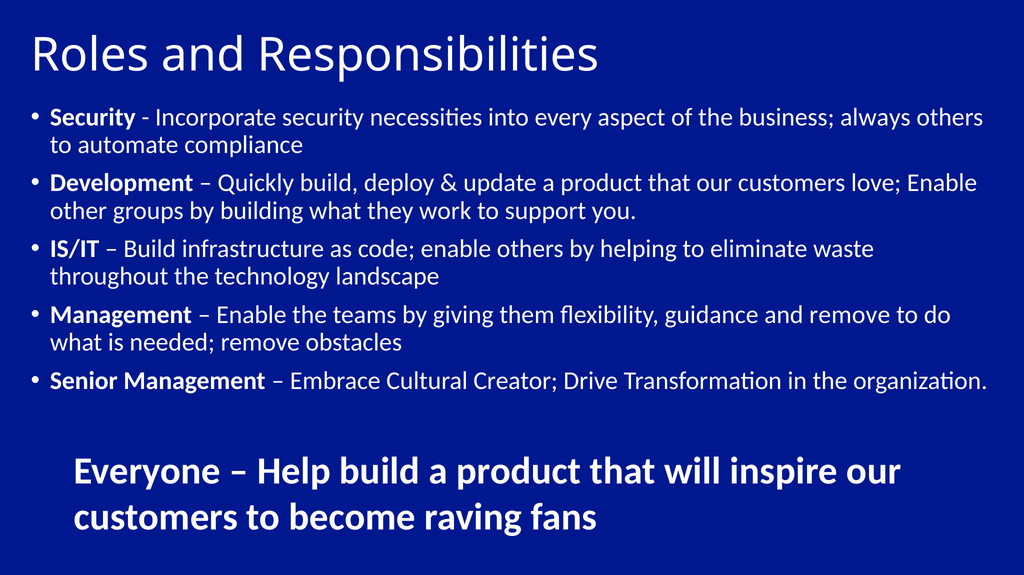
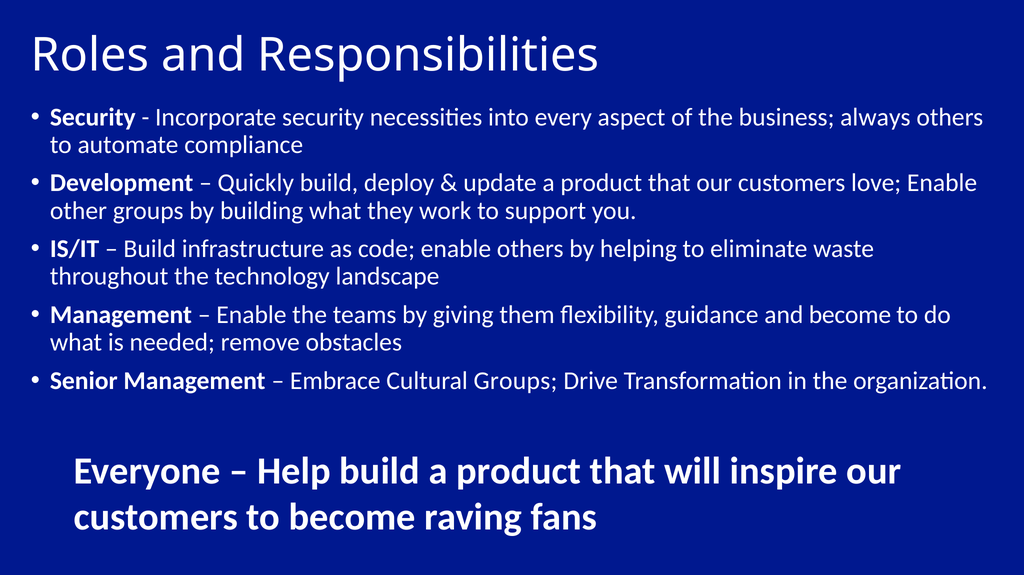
and remove: remove -> become (850, 315)
Cultural Creator: Creator -> Groups (515, 381)
